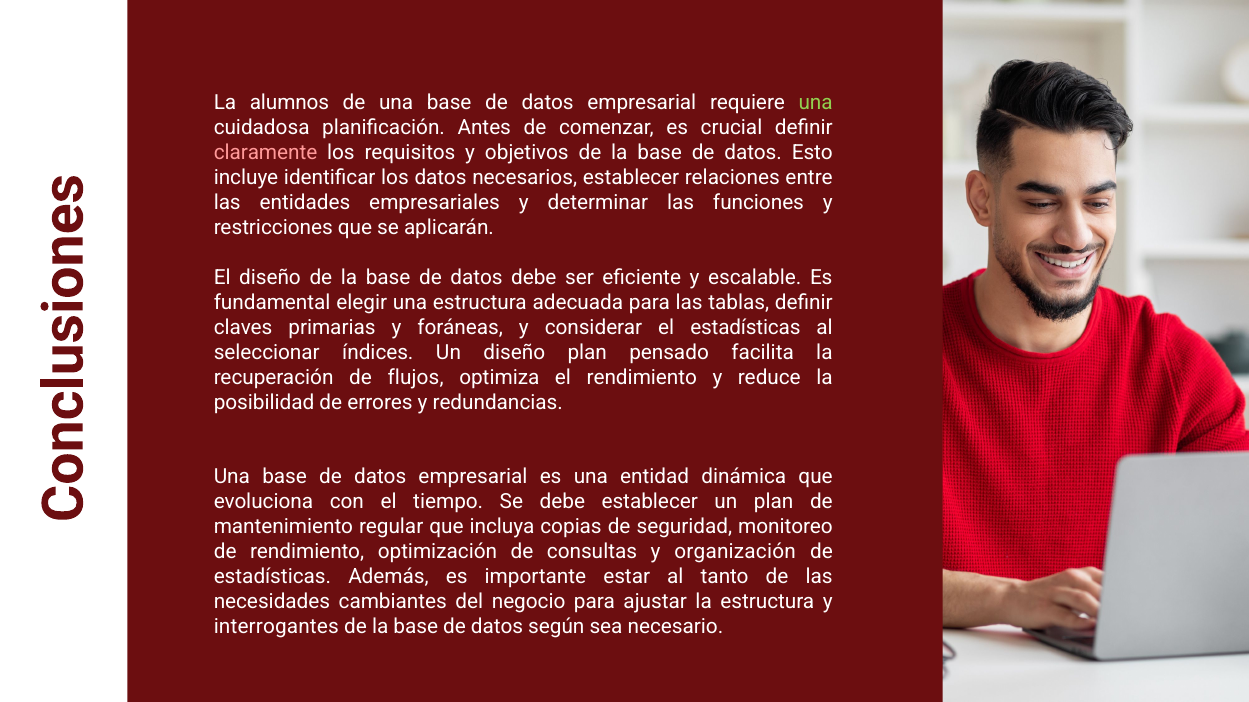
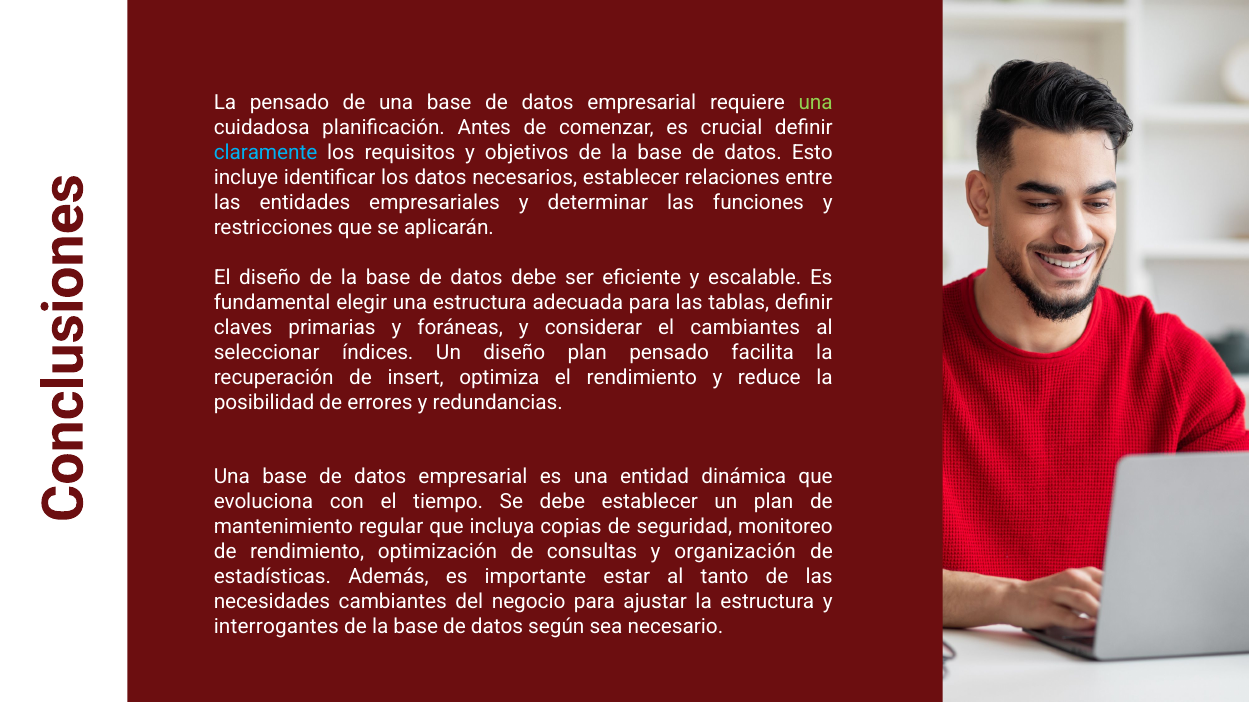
La alumnos: alumnos -> pensado (289, 103)
claramente colour: pink -> light blue (266, 153)
el estadísticas: estadísticas -> cambiantes (745, 328)
flujos: flujos -> insert (416, 378)
